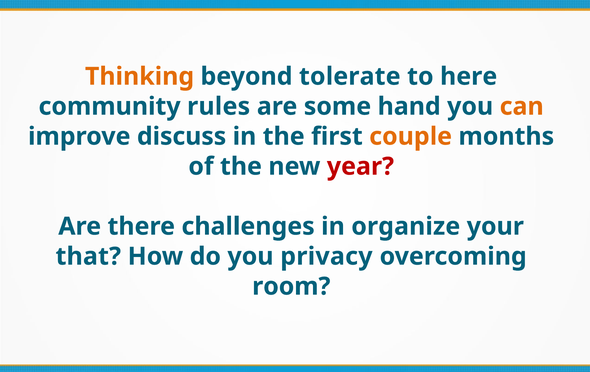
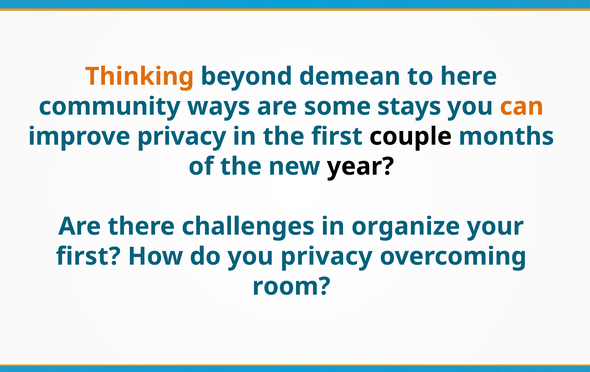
tolerate: tolerate -> demean (350, 76)
rules: rules -> ways (219, 106)
hand: hand -> stays (409, 106)
improve discuss: discuss -> privacy (182, 136)
couple colour: orange -> black (411, 136)
year colour: red -> black (360, 166)
that: that -> first (88, 256)
